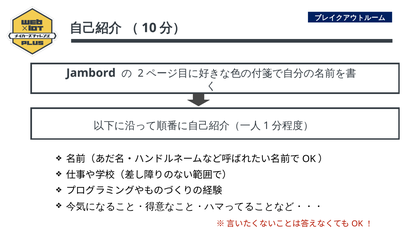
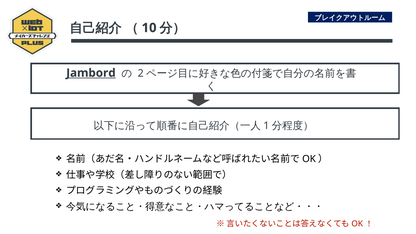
Jambord underline: none -> present (91, 73)
